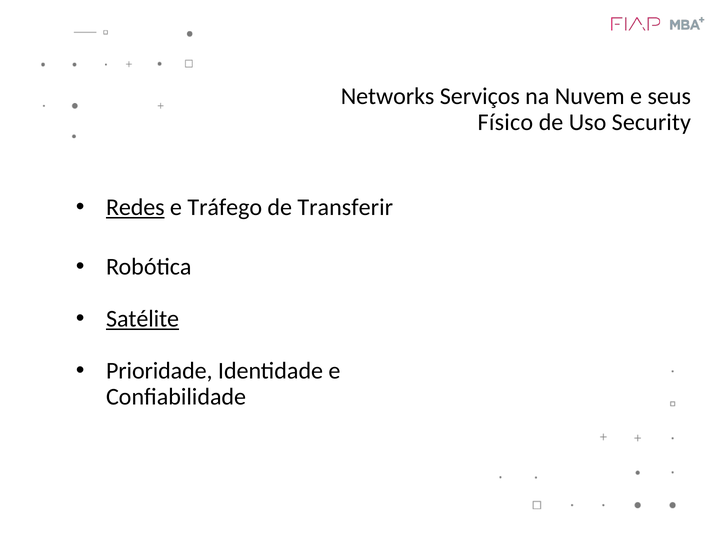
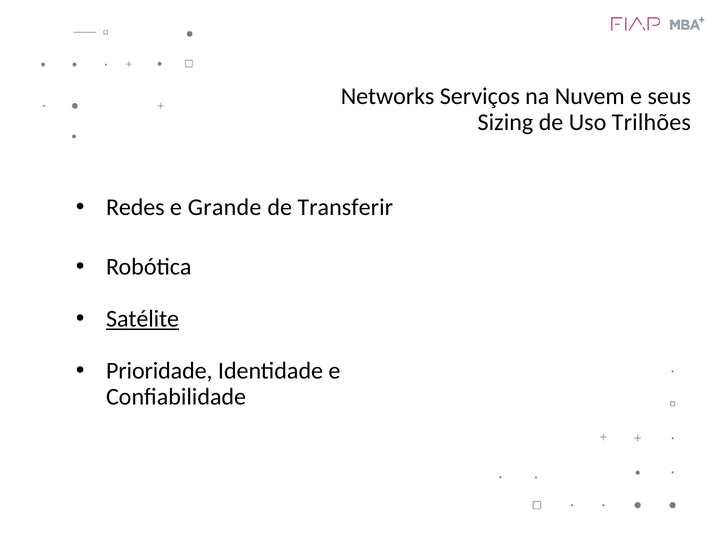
Físico: Físico -> Sizing (505, 122)
Security: Security -> Trilhões (651, 122)
Redes underline: present -> none (135, 207)
Tráfego: Tráfego -> Grande (225, 207)
